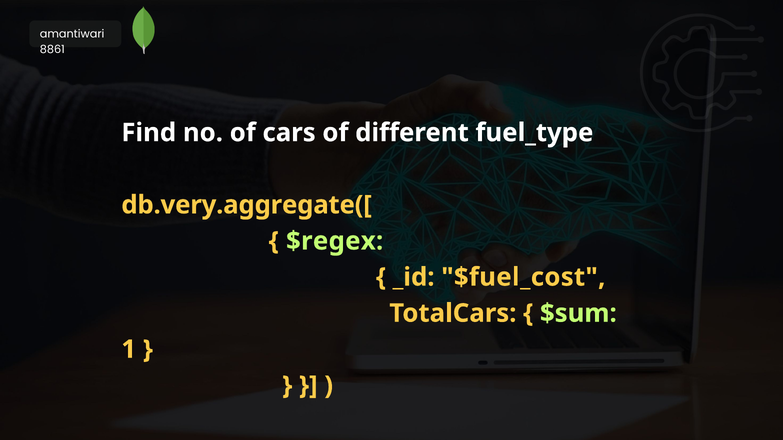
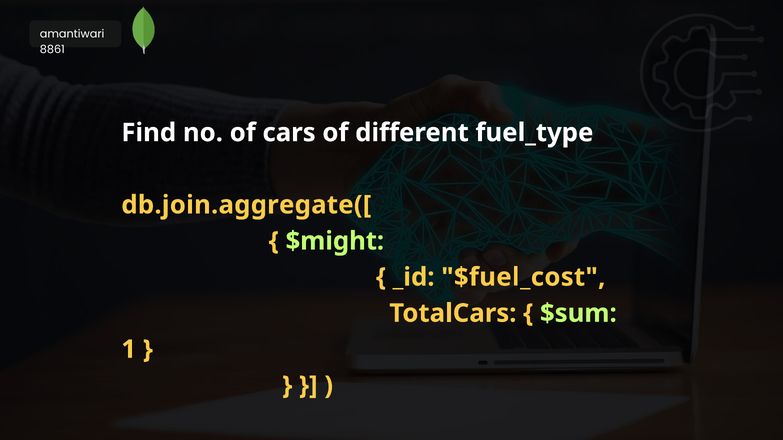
db.very.aggregate([: db.very.aggregate([ -> db.join.aggregate([ (246, 205)
$regex: $regex -> $might (335, 241)
